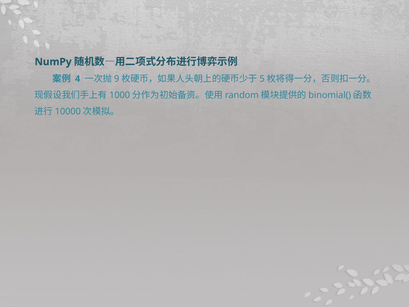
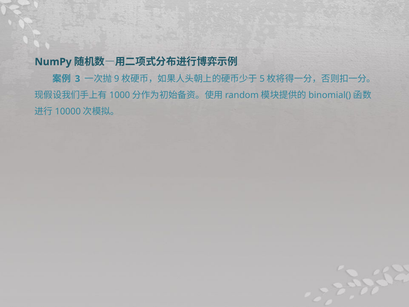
4: 4 -> 3 (78, 79)
